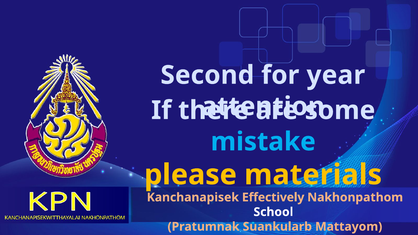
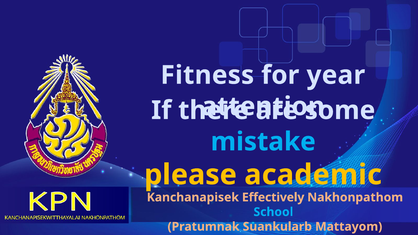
Second: Second -> Fitness (207, 75)
materials: materials -> academic (313, 175)
School colour: white -> light blue (273, 212)
